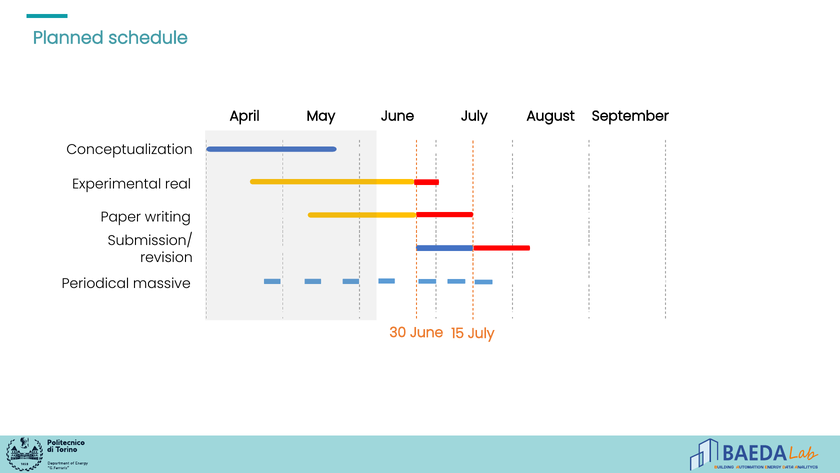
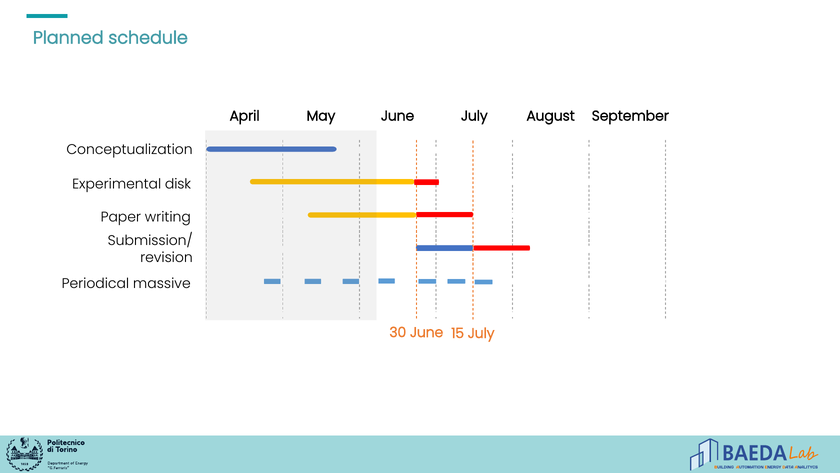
real: real -> disk (178, 184)
